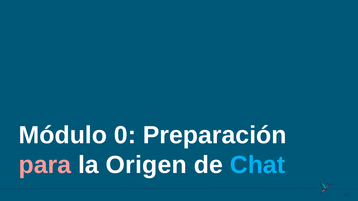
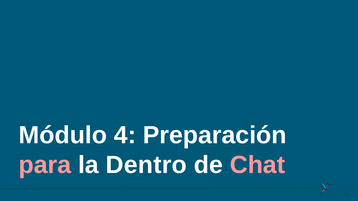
0: 0 -> 4 (125, 135)
Origen: Origen -> Dentro (146, 165)
Chat colour: light blue -> pink (257, 165)
